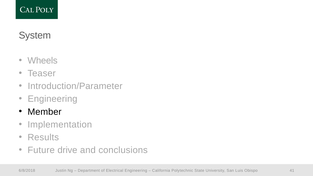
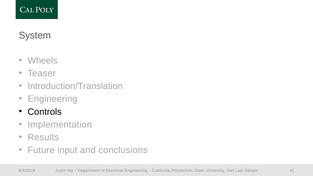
Introduction/Parameter: Introduction/Parameter -> Introduction/Translation (75, 86)
Member: Member -> Controls (45, 112)
drive: drive -> input (67, 150)
